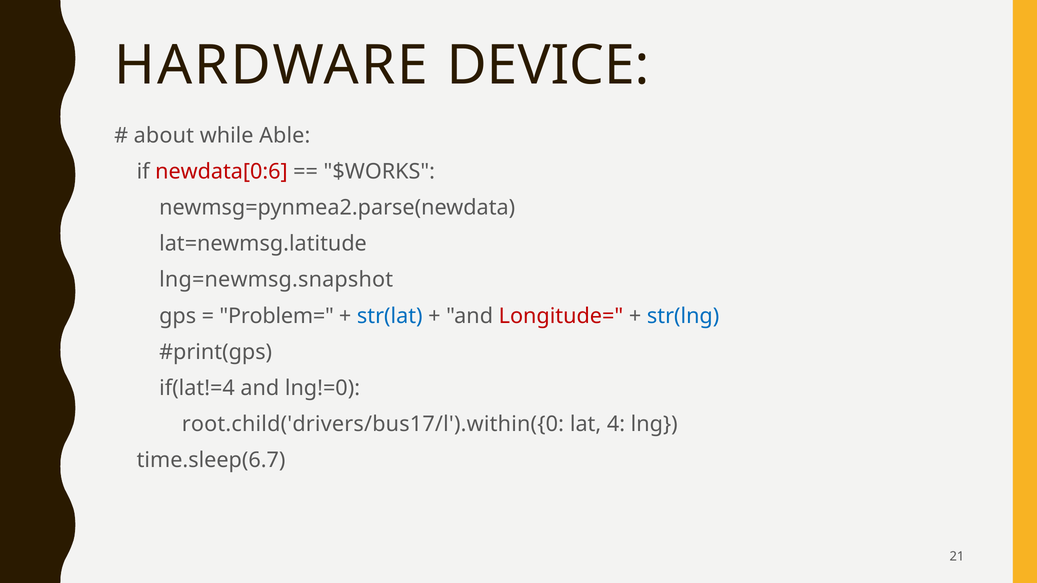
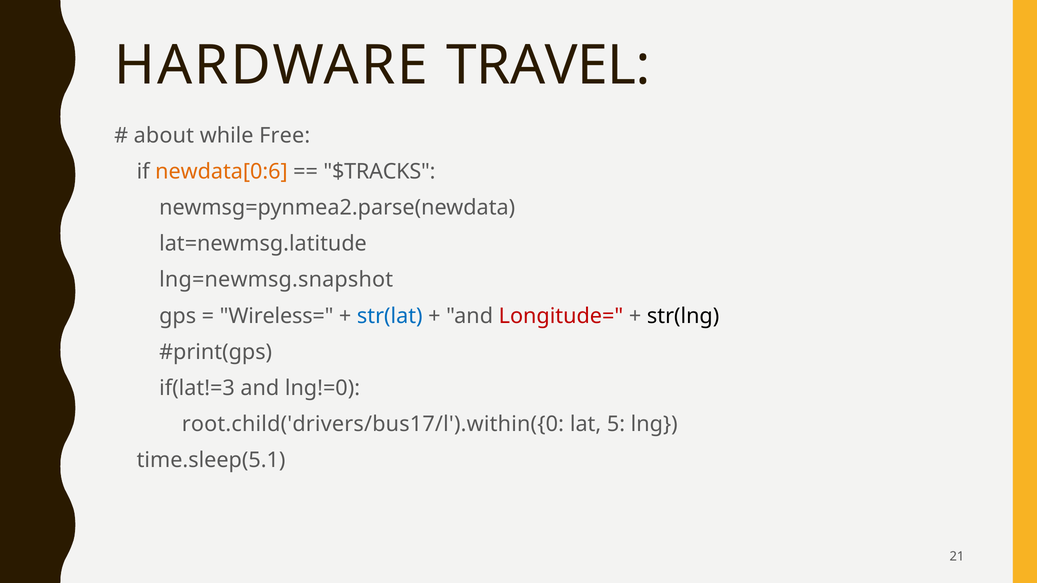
DEVICE: DEVICE -> TRAVEL (548, 66)
Able: Able -> Free (285, 136)
newdata[0:6 colour: red -> orange (221, 172)
$WORKS: $WORKS -> $TRACKS (379, 172)
Problem=: Problem= -> Wireless= (277, 316)
str(lng colour: blue -> black (683, 316)
if(lat!=4: if(lat!=4 -> if(lat!=3 (197, 388)
4: 4 -> 5 (616, 424)
time.sleep(6.7: time.sleep(6.7 -> time.sleep(5.1 (211, 460)
